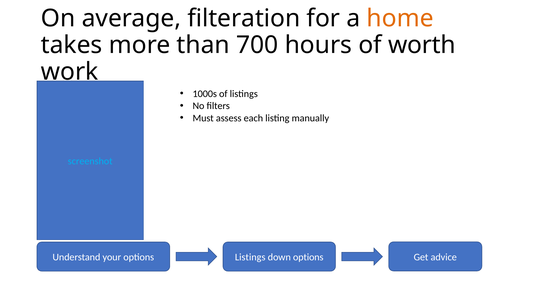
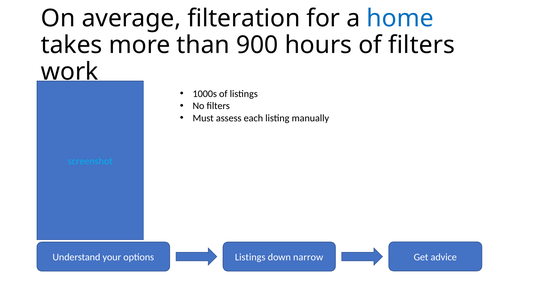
home colour: orange -> blue (400, 19)
700: 700 -> 900 (257, 45)
of worth: worth -> filters (422, 45)
down options: options -> narrow (308, 257)
